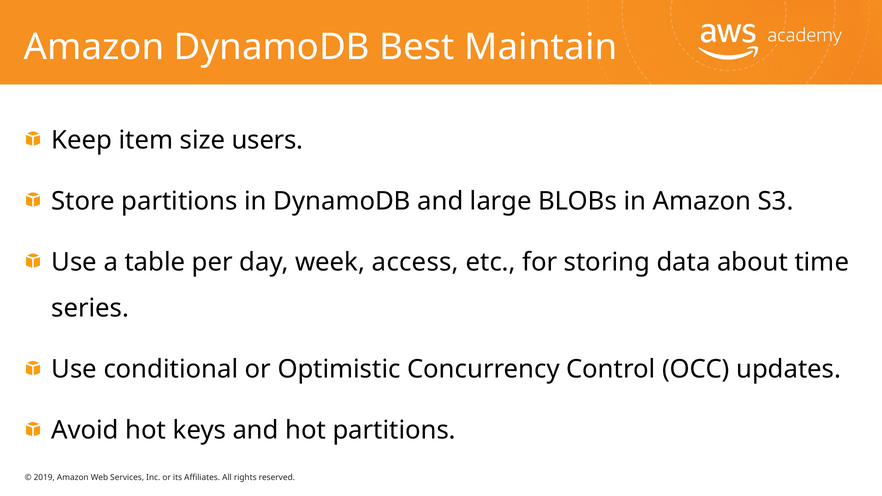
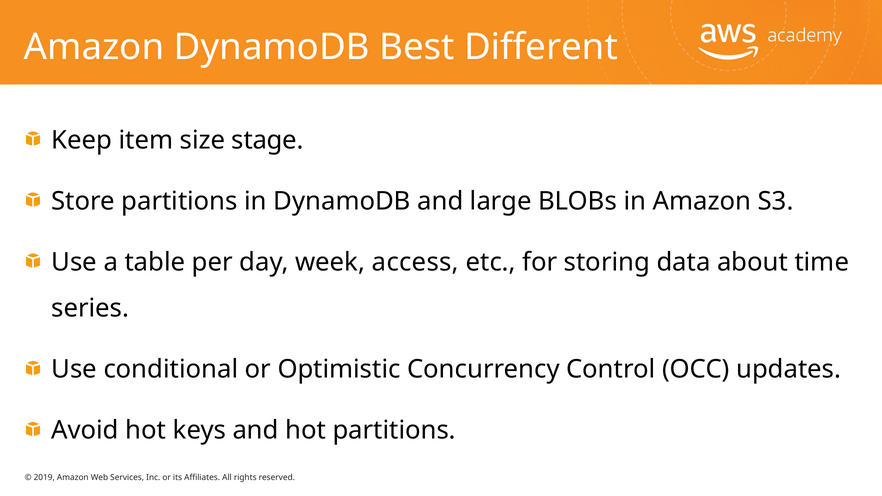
Maintain: Maintain -> Different (541, 47)
users: users -> stage (267, 140)
